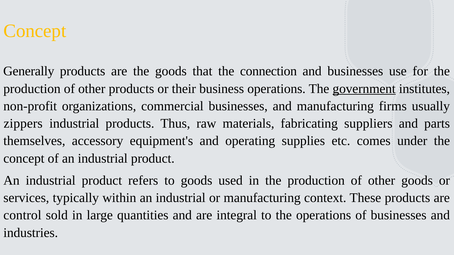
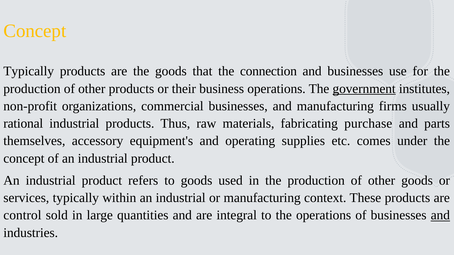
Generally: Generally -> Typically (29, 71)
zippers: zippers -> rational (23, 124)
suppliers: suppliers -> purchase (368, 124)
and underline: none -> present (440, 216)
